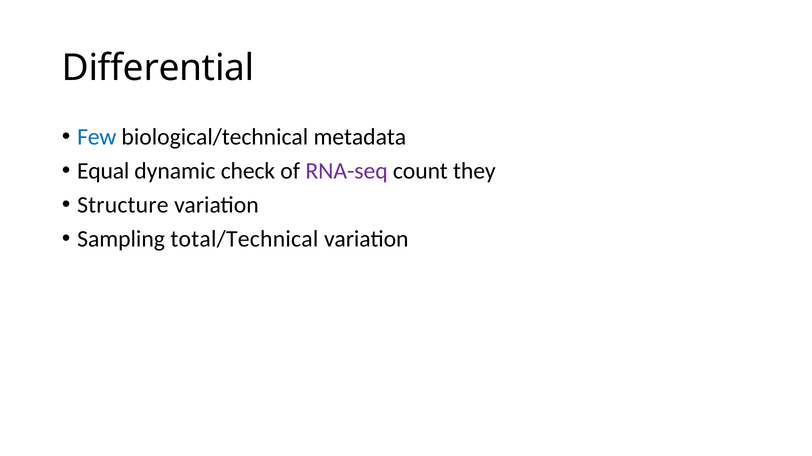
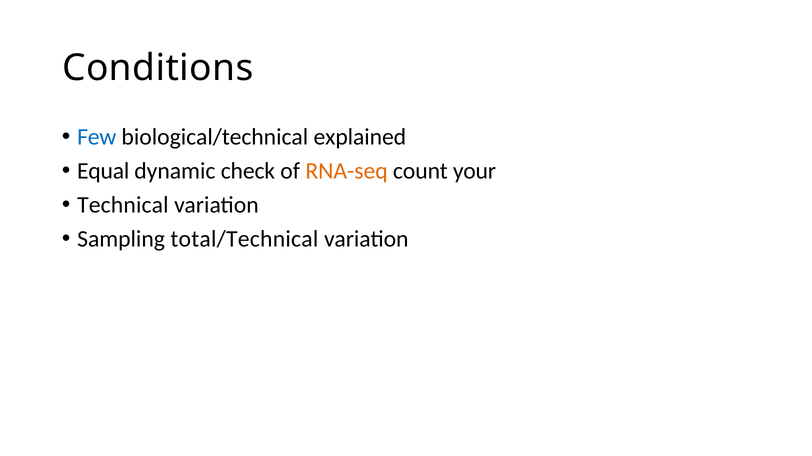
Differential: Differential -> Conditions (158, 68)
metadata: metadata -> explained (360, 137)
RNA-seq colour: purple -> orange (347, 171)
they: they -> your (474, 171)
Structure: Structure -> Technical (123, 205)
